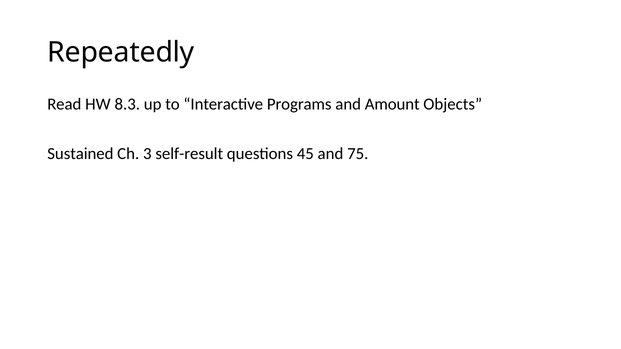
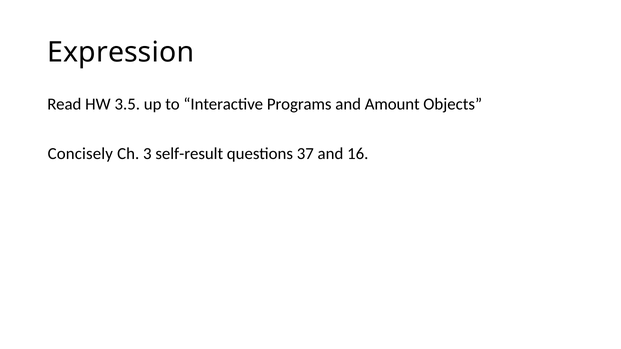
Repeatedly: Repeatedly -> Expression (121, 52)
8.3: 8.3 -> 3.5 (127, 104)
Sustained: Sustained -> Concisely (80, 154)
45: 45 -> 37 (305, 154)
75: 75 -> 16 (358, 154)
